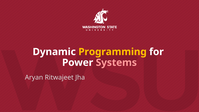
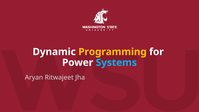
Systems colour: pink -> light blue (116, 63)
